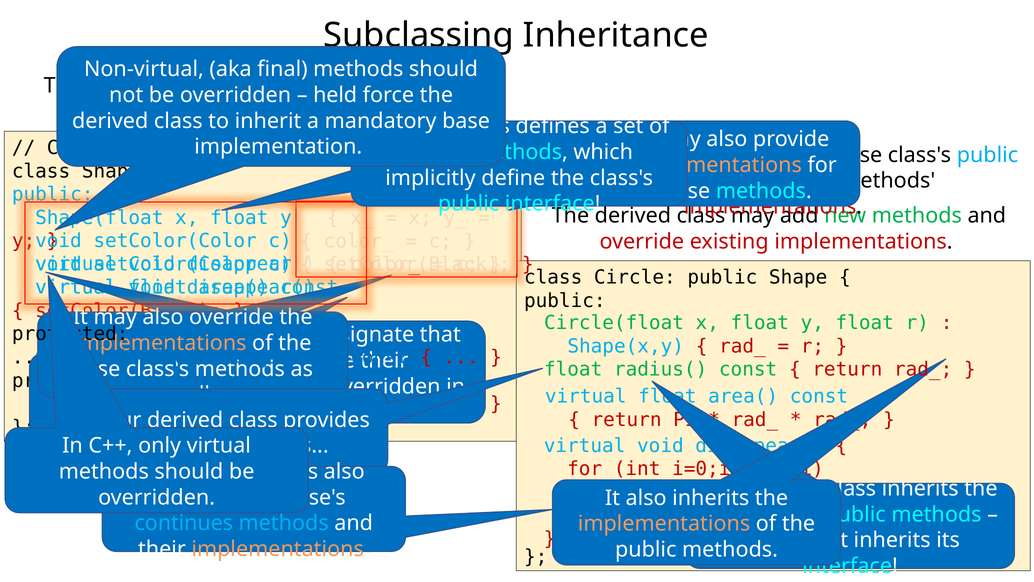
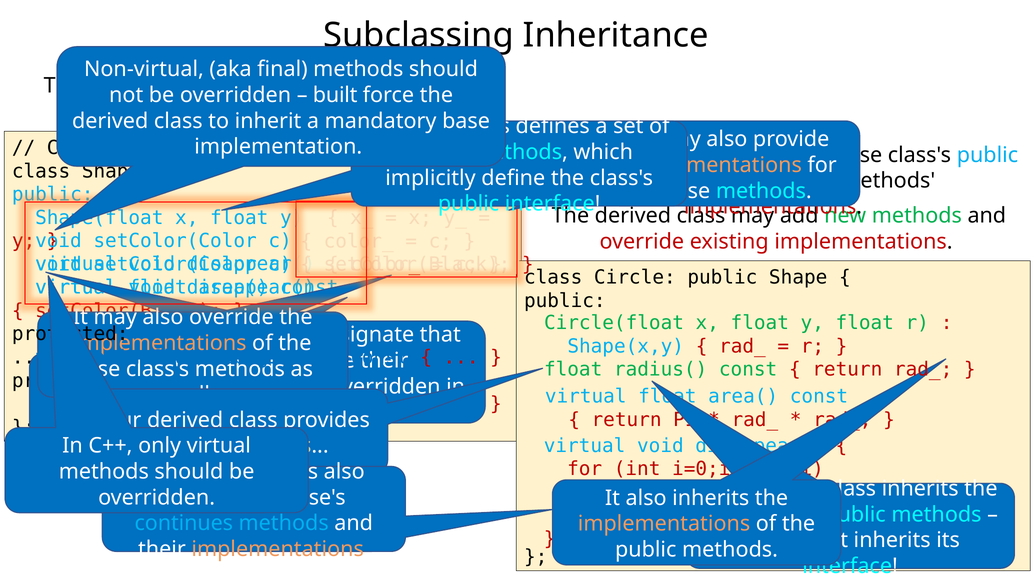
held: held -> built (335, 95)
